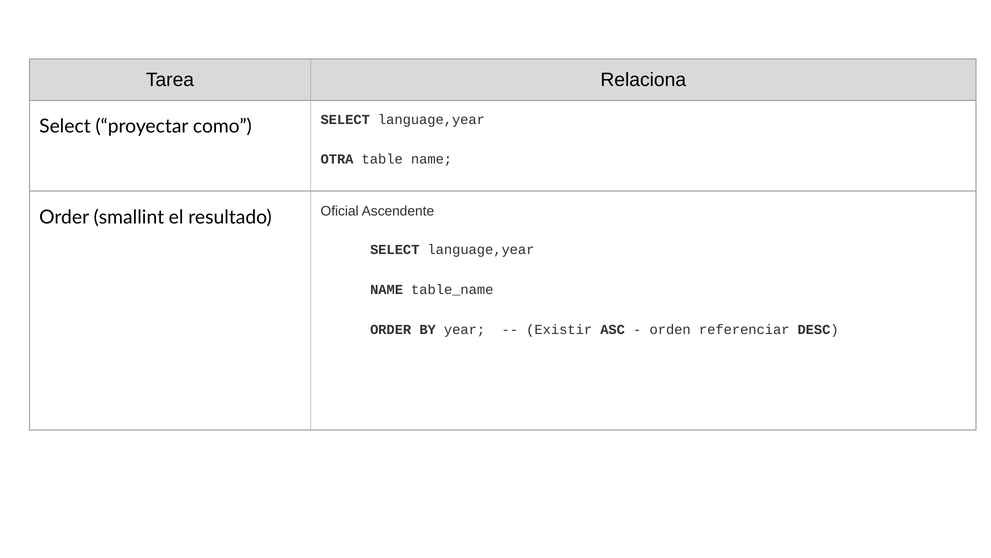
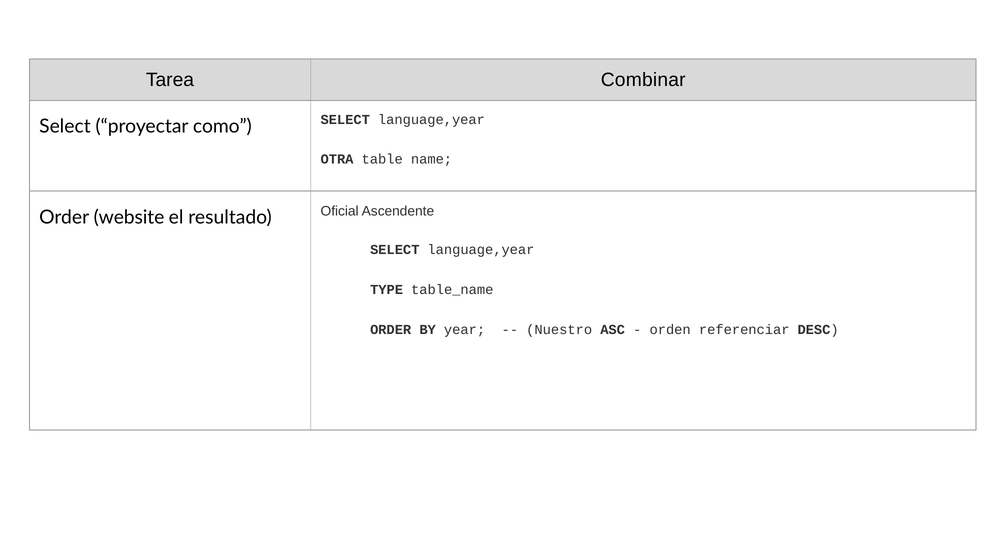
Relaciona: Relaciona -> Combinar (643, 80)
smallint: smallint -> website (129, 217)
NAME: NAME -> TYPE (387, 290)
Existir: Existir -> Nuestro (559, 329)
